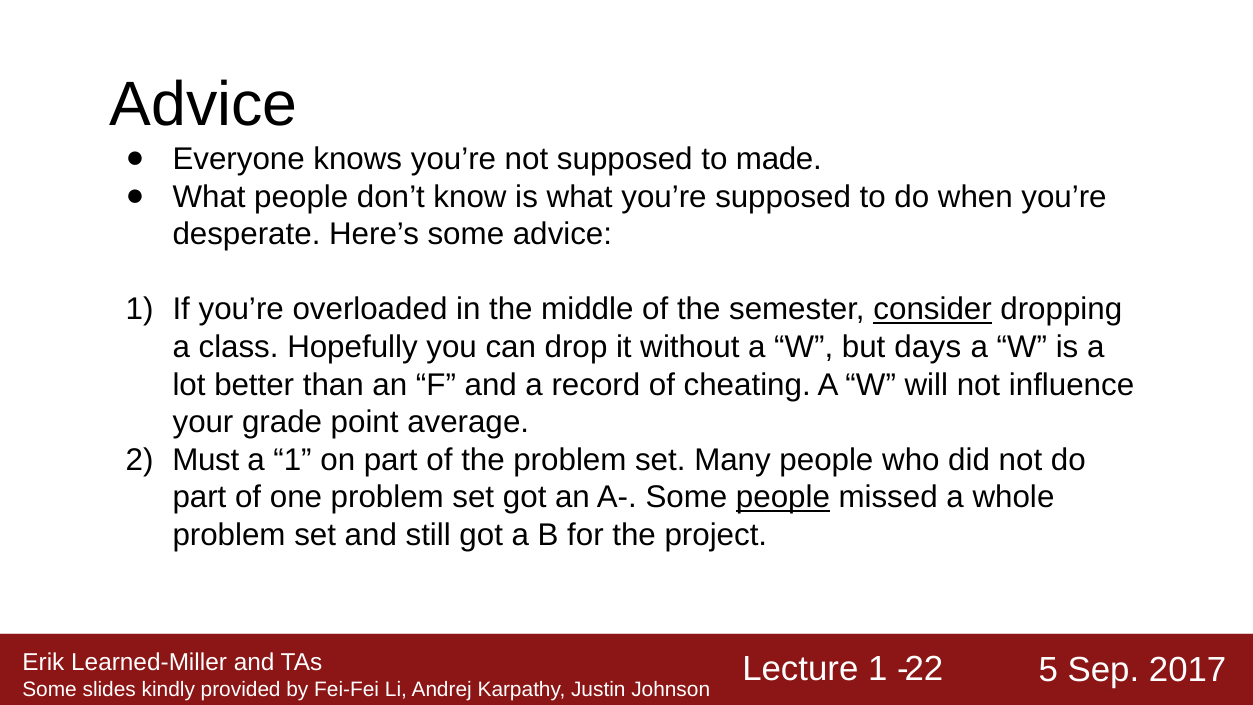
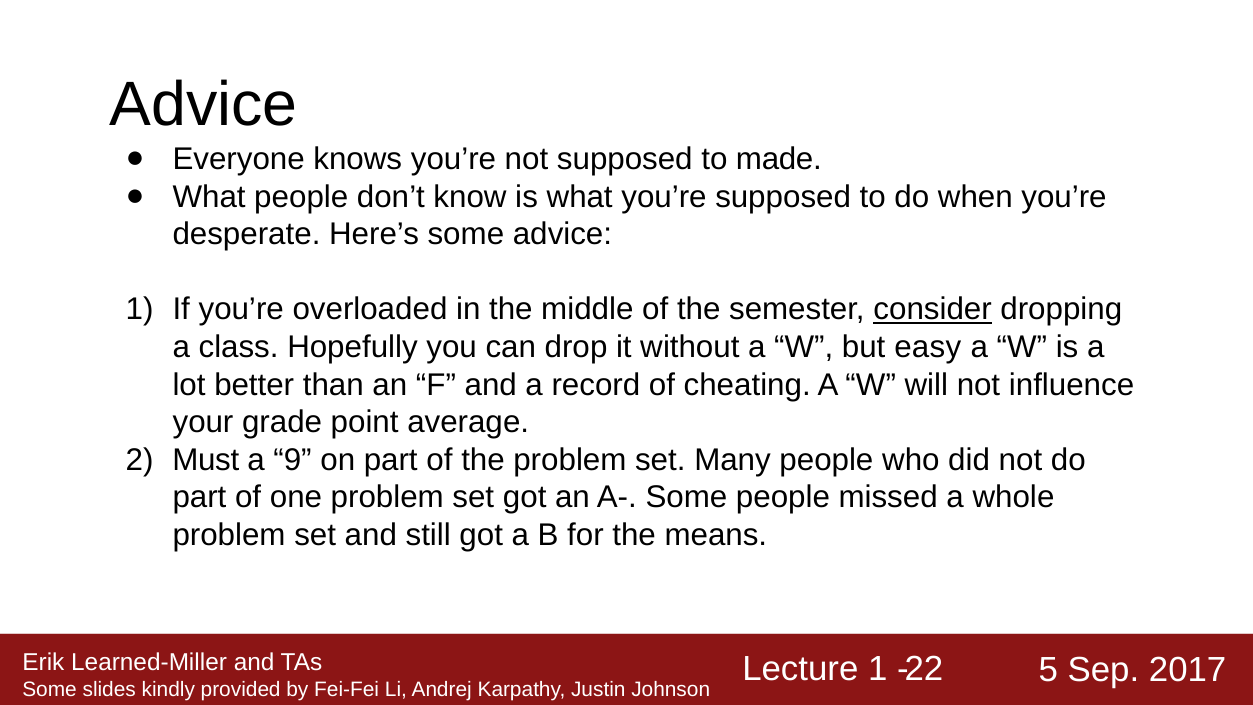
days: days -> easy (928, 347)
a 1: 1 -> 9 (293, 460)
people underline: present -> none (783, 497)
project: project -> means (716, 535)
